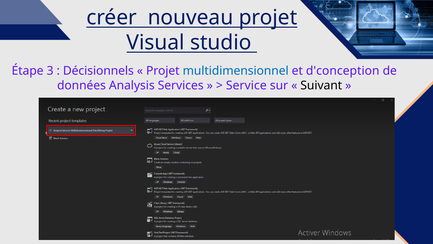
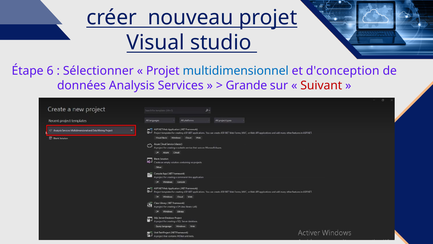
3: 3 -> 6 (50, 71)
Décisionnels: Décisionnels -> Sélectionner (98, 71)
Service: Service -> Grande (246, 85)
Suivant colour: black -> red (321, 85)
